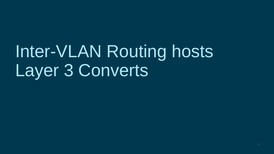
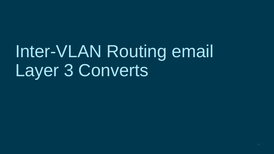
hosts: hosts -> email (193, 52)
